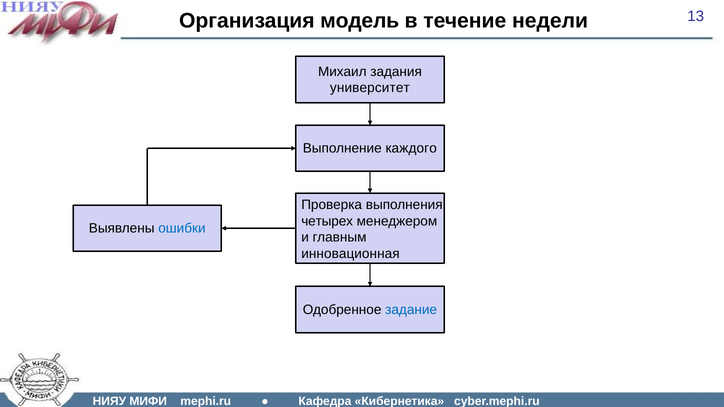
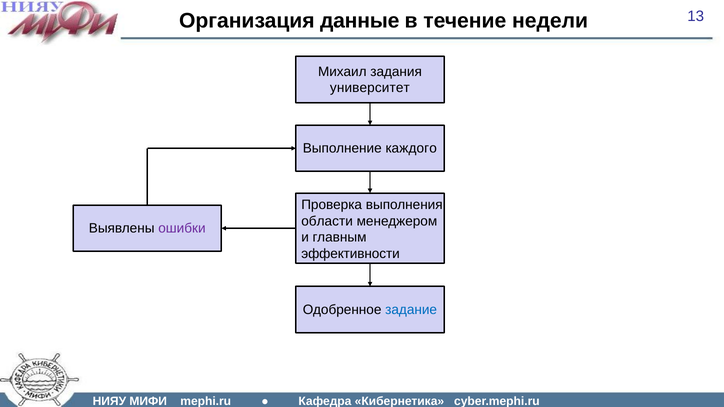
модель: модель -> данные (360, 21)
четырех: четырех -> области (327, 221)
ошибки colour: blue -> purple (182, 229)
инновационная: инновационная -> эффективности (351, 254)
